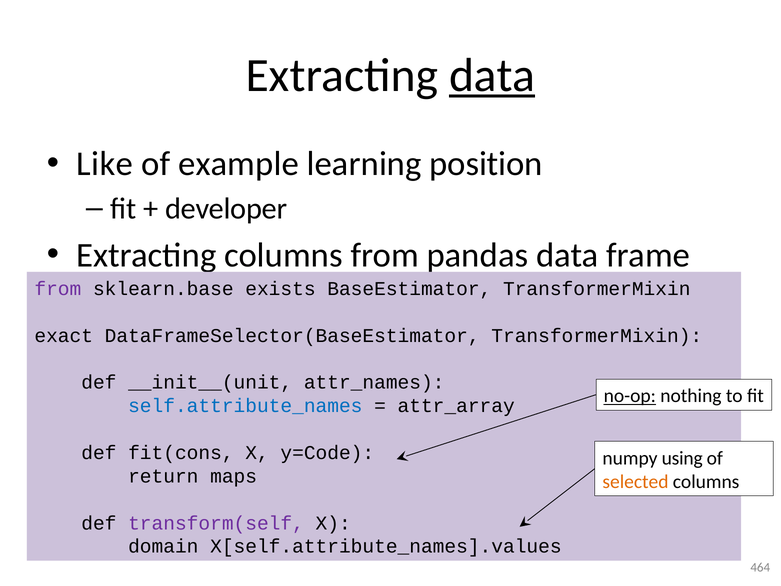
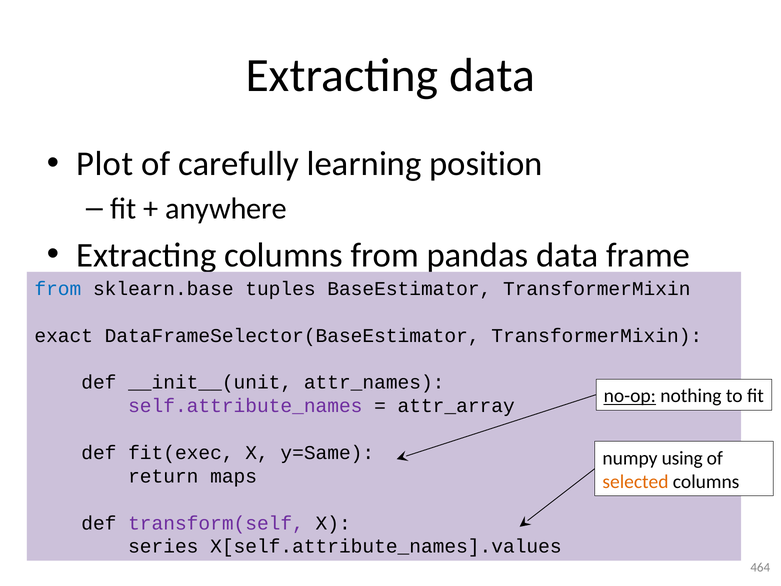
data underline: present -> none (492, 76)
Like: Like -> Plot (105, 164)
example: example -> carefully (239, 164)
developer: developer -> anywhere (226, 209)
from colour: purple -> blue (58, 289)
exists: exists -> tuples (280, 289)
self.attribute_names colour: blue -> purple (245, 406)
fit(cons: fit(cons -> fit(exec (181, 453)
y=Code: y=Code -> y=Same (327, 453)
domain: domain -> series (163, 546)
